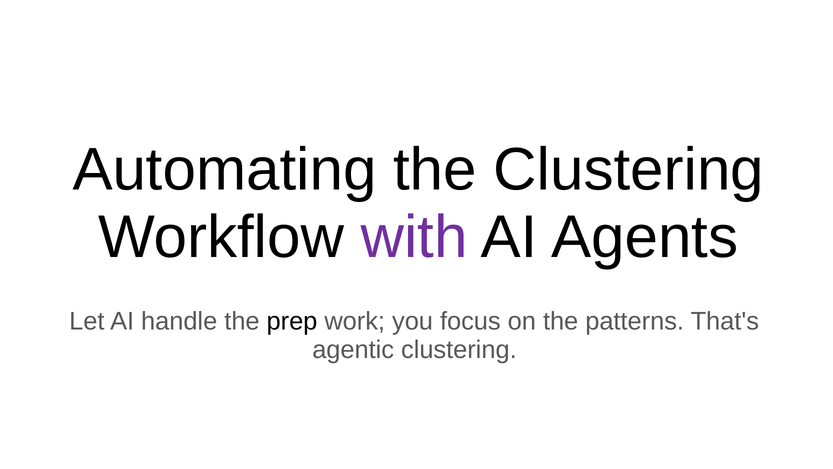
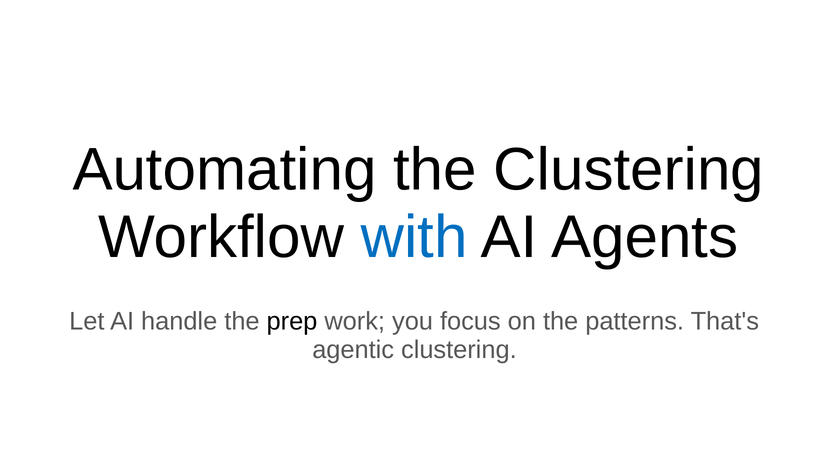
with colour: purple -> blue (414, 237)
